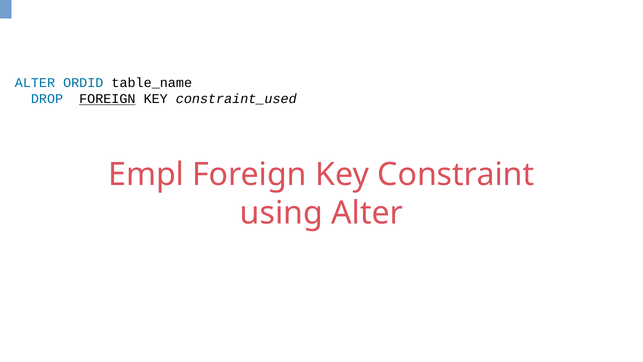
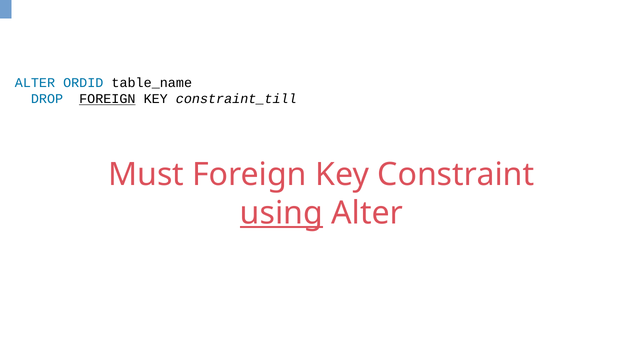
constraint_used: constraint_used -> constraint_till (236, 99)
Empl: Empl -> Must (146, 174)
using underline: none -> present (281, 213)
